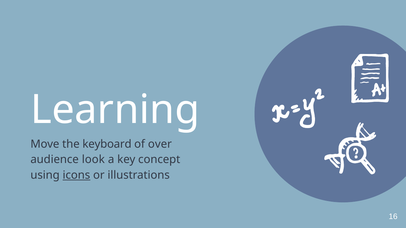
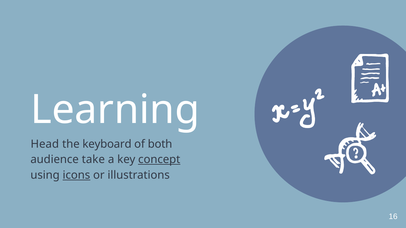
Move: Move -> Head (45, 144)
over: over -> both (160, 144)
look: look -> take (93, 160)
concept underline: none -> present (159, 160)
